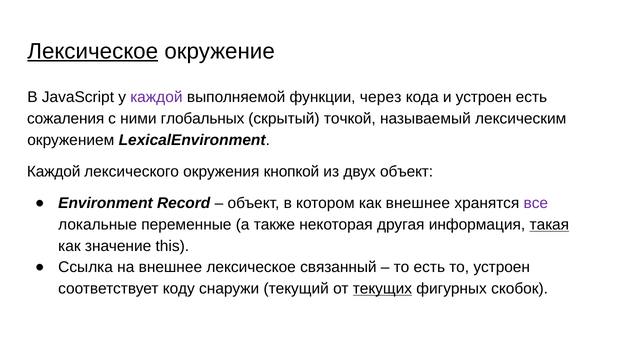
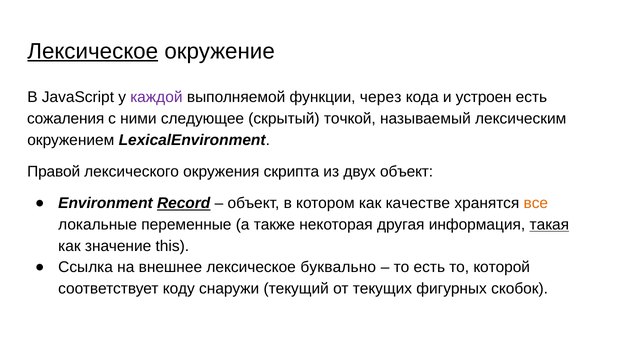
глобальных: глобальных -> следующее (203, 119)
Каждой: Каждой -> Правой (54, 172)
кнопкой: кнопкой -> скрипта (291, 172)
Record underline: none -> present (184, 203)
как внешнее: внешнее -> качестве (418, 203)
все colour: purple -> orange (536, 203)
связанный: связанный -> буквально (338, 267)
то устроен: устроен -> которой (502, 267)
текущих underline: present -> none (382, 289)
